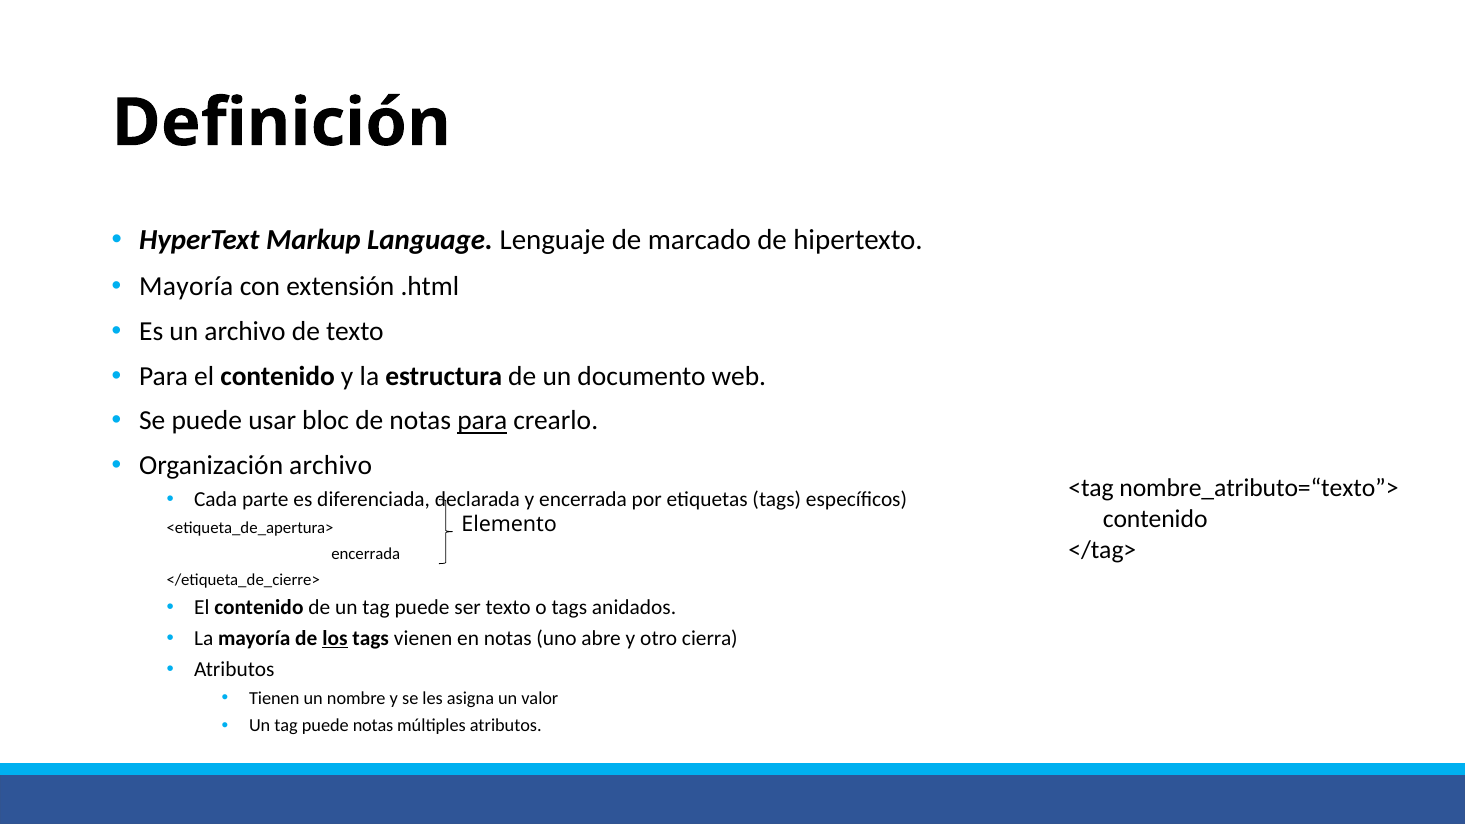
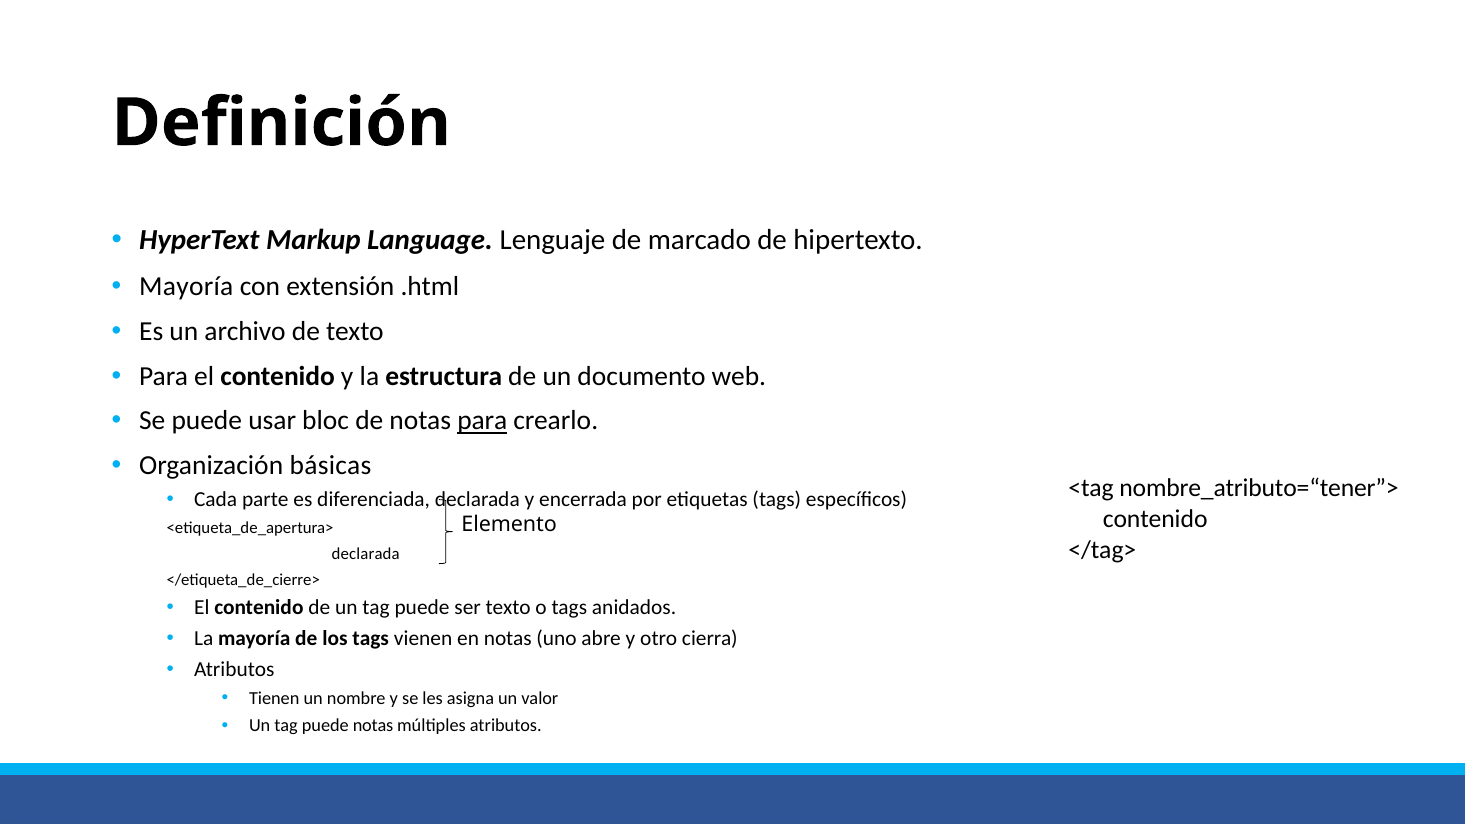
Organización archivo: archivo -> básicas (331, 466)
nombre_atributo=“texto”>: nombre_atributo=“texto”> -> nombre_atributo=“tener”> (1259, 488)
encerrada: encerrada -> declarada (366, 554)
los underline: present -> none (335, 639)
